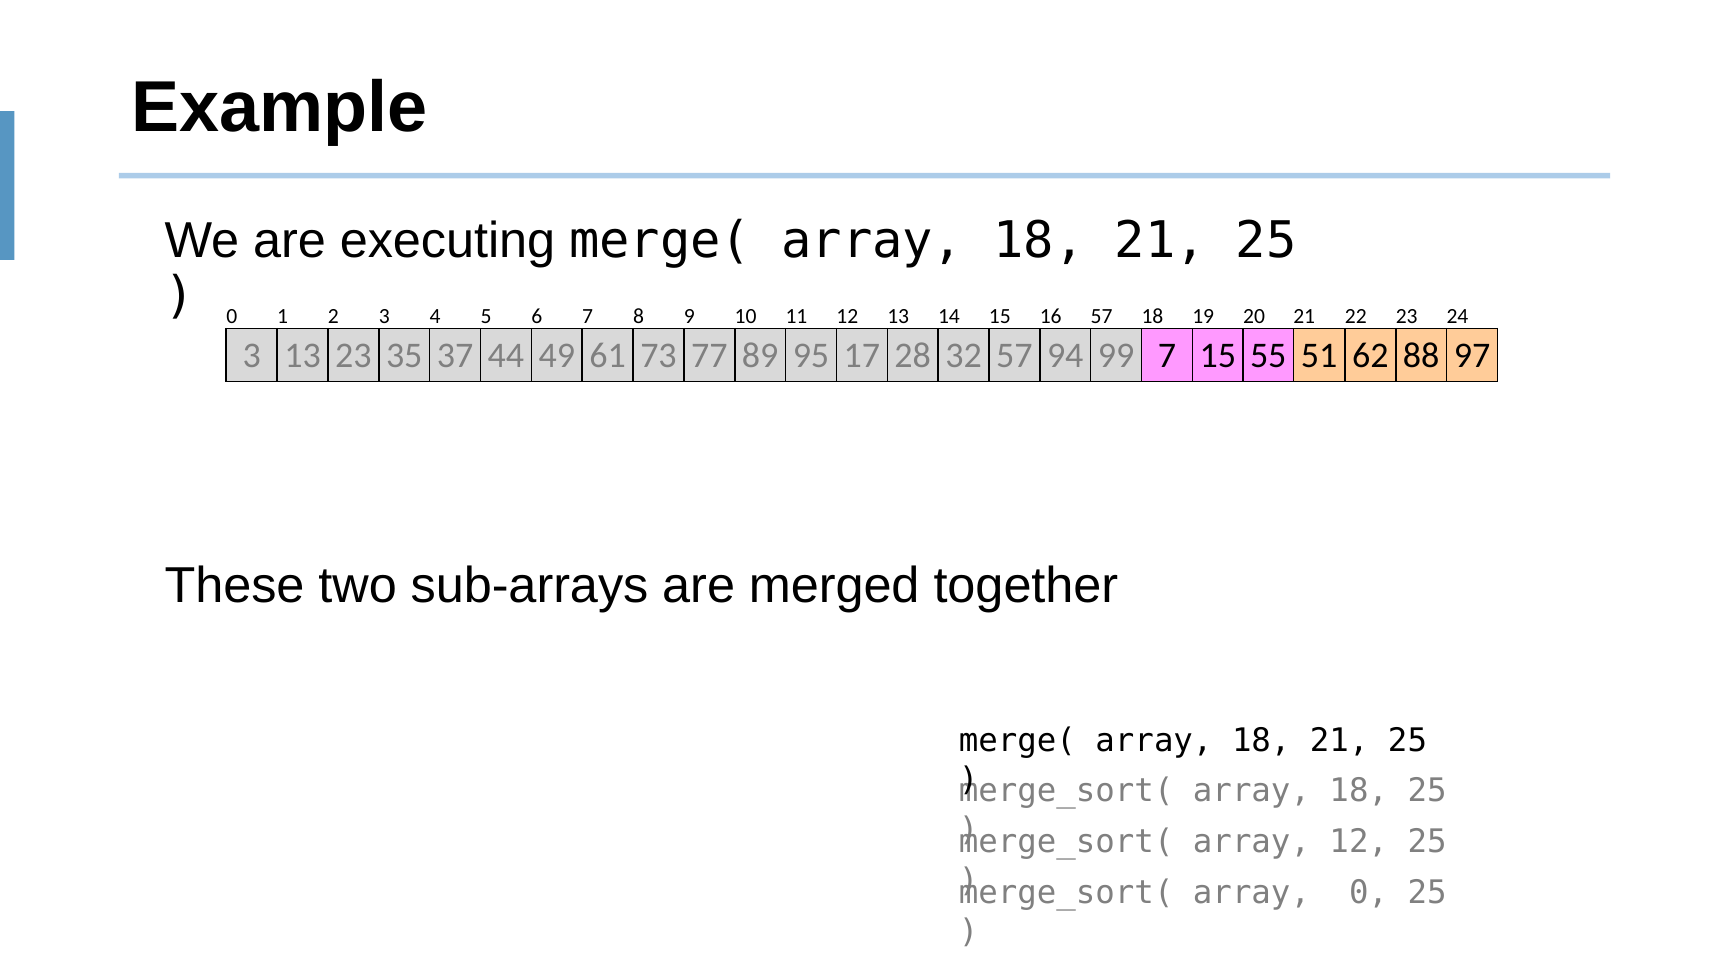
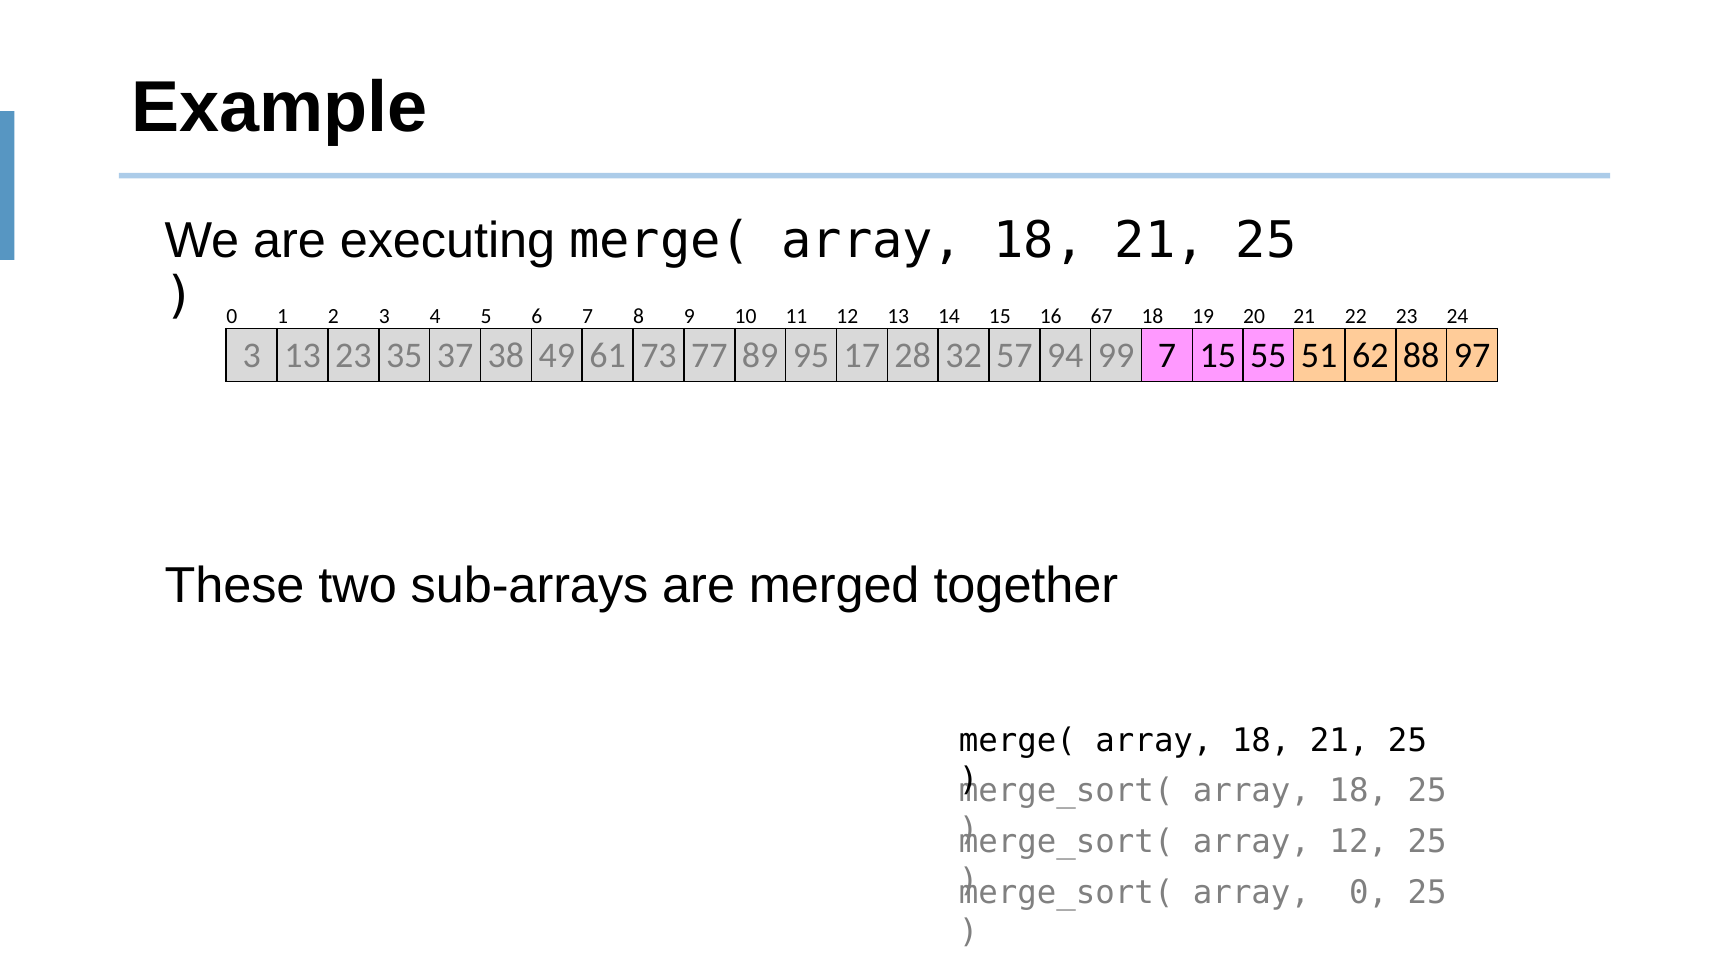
16 57: 57 -> 67 (1102, 316)
44: 44 -> 38 (506, 355)
